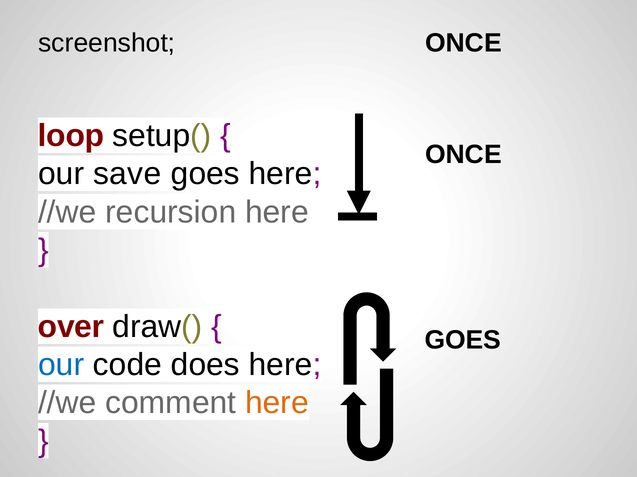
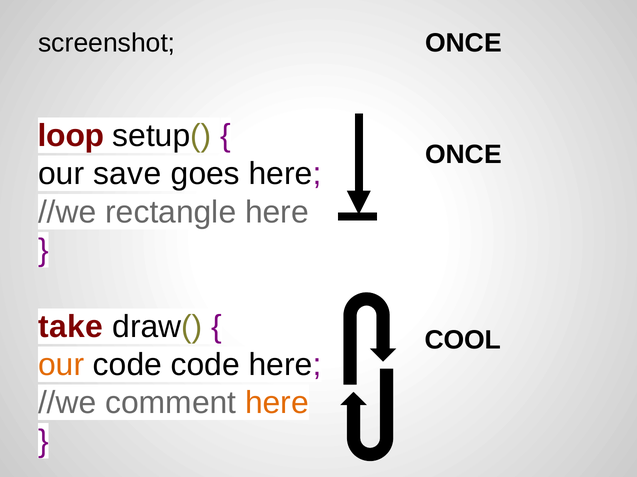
recursion: recursion -> rectangle (171, 212)
over: over -> take (71, 327)
GOES: GOES -> COOL (463, 341)
our colour: blue -> orange (61, 365)
code does: does -> code (205, 365)
